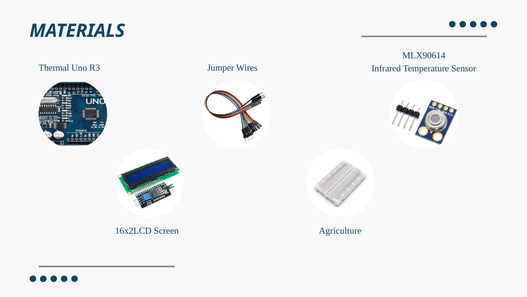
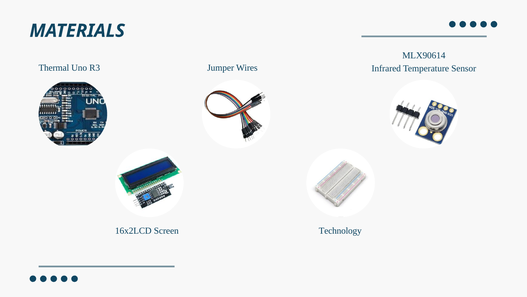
Agriculture: Agriculture -> Technology (340, 231)
